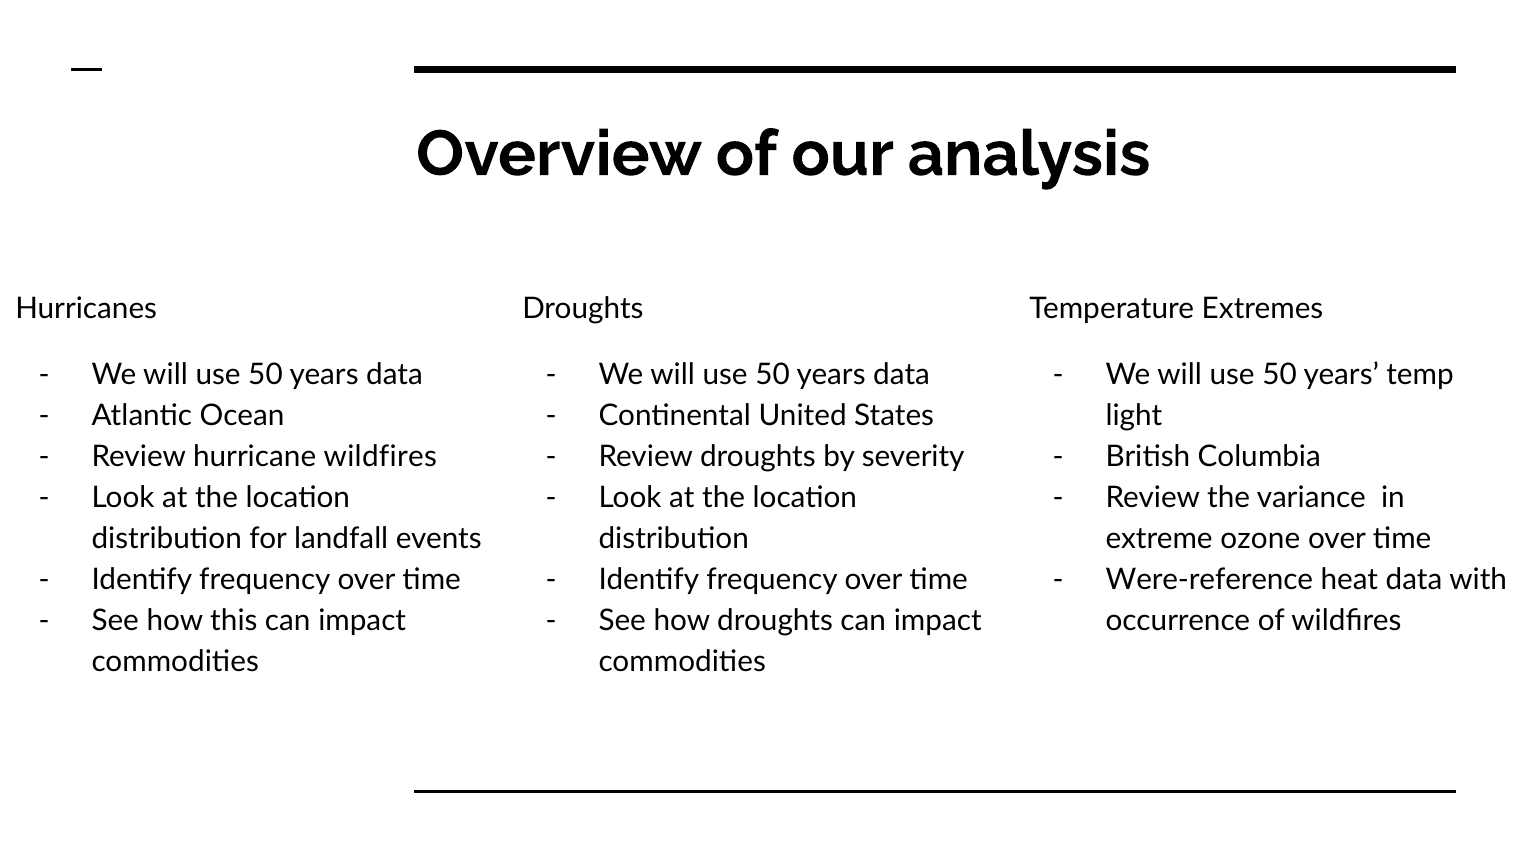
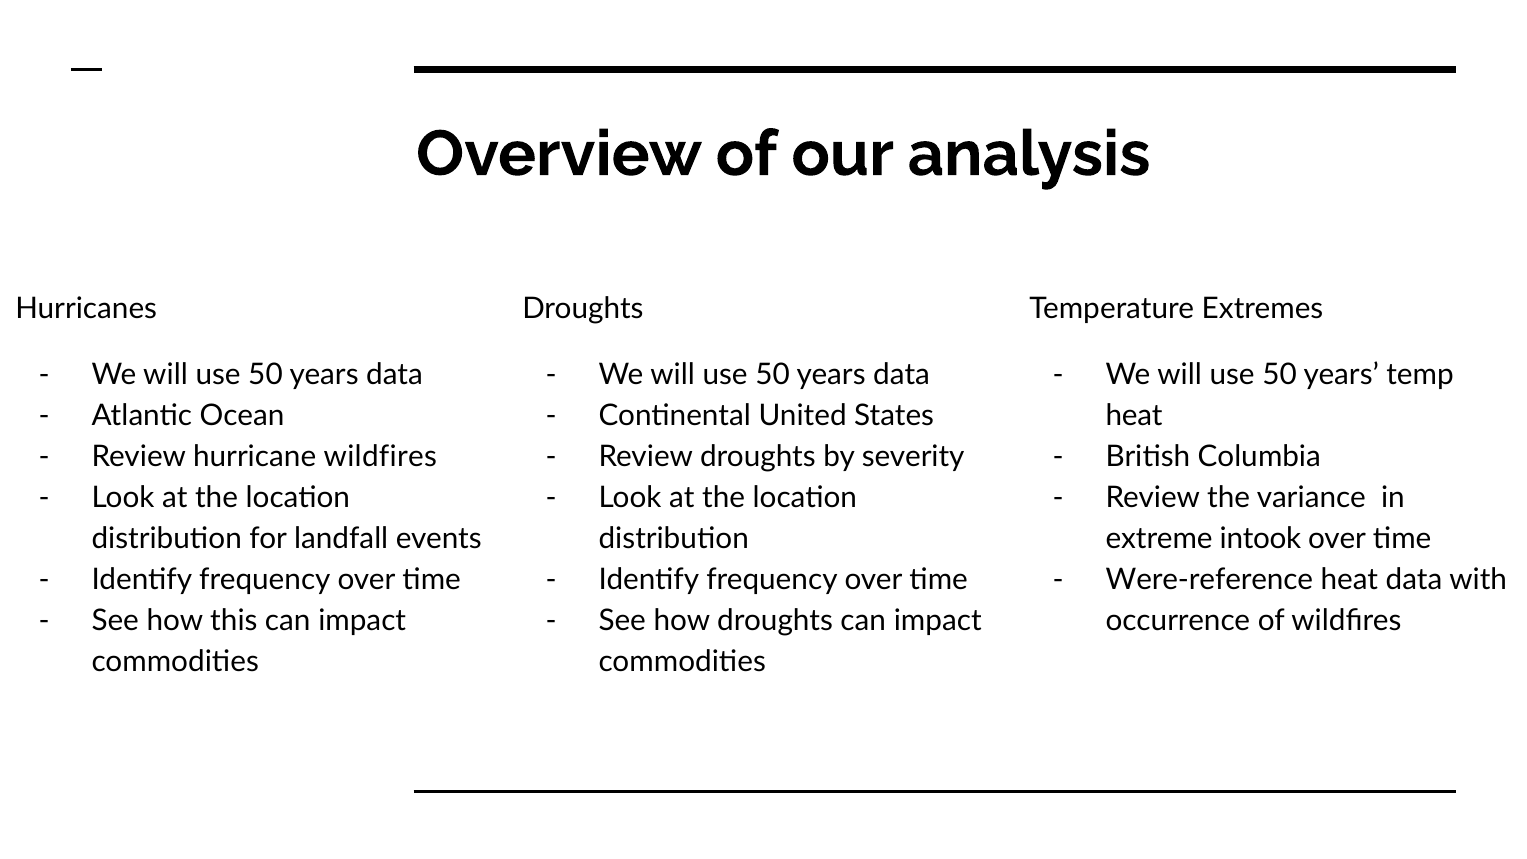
light: light -> heat (1134, 416)
ozone: ozone -> intook (1261, 539)
